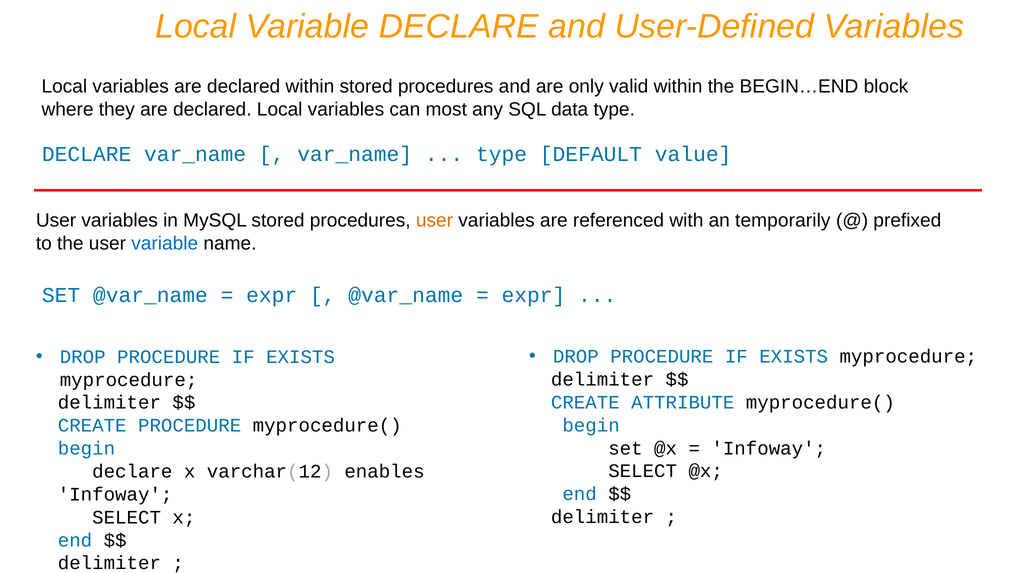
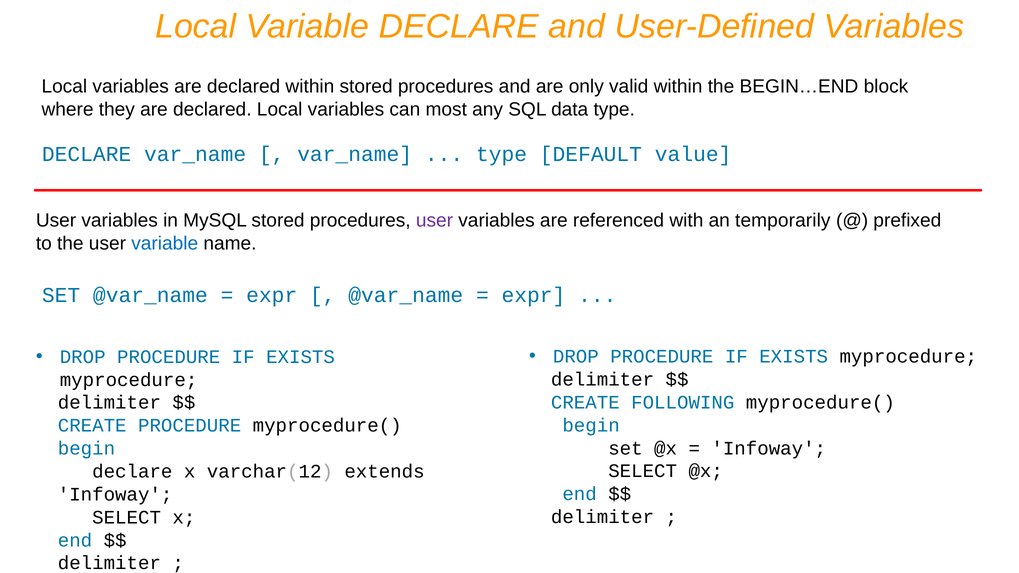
user colour: orange -> purple (435, 220)
ATTRIBUTE: ATTRIBUTE -> FOLLOWING (683, 403)
enables: enables -> extends (385, 472)
